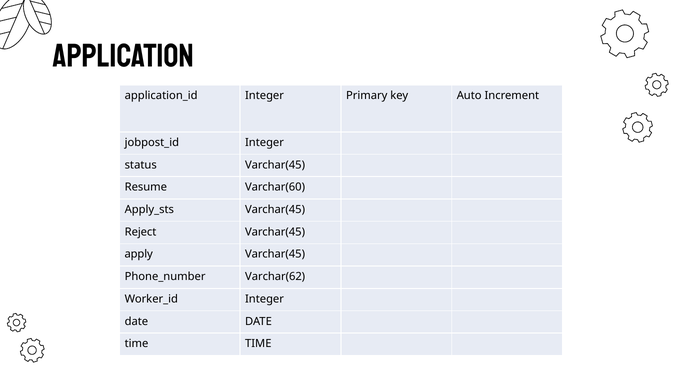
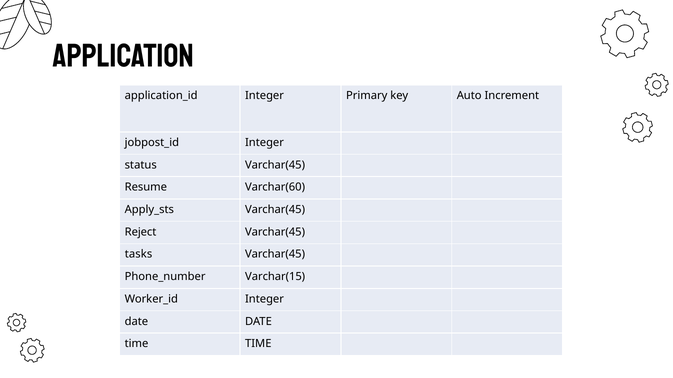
apply: apply -> tasks (139, 255)
Varchar(62: Varchar(62 -> Varchar(15 (275, 277)
